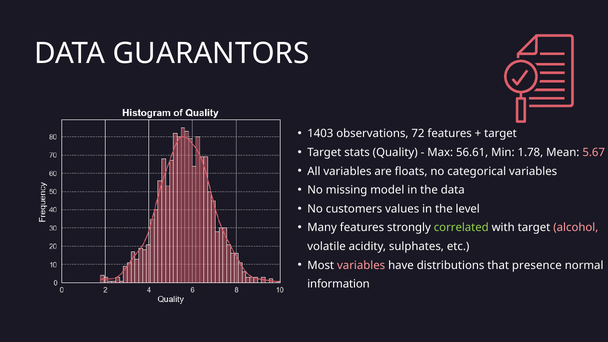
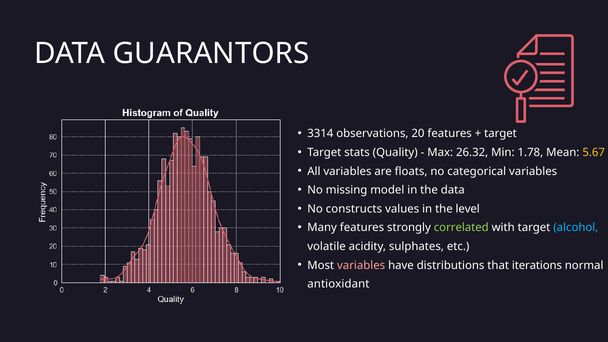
1403: 1403 -> 3314 (320, 134)
72: 72 -> 20 (418, 134)
56.61: 56.61 -> 26.32 (472, 152)
5.67 colour: pink -> yellow (594, 152)
customers: customers -> constructs (354, 209)
alcohol colour: pink -> light blue (576, 228)
presence: presence -> iterations (537, 265)
information: information -> antioxidant (338, 284)
